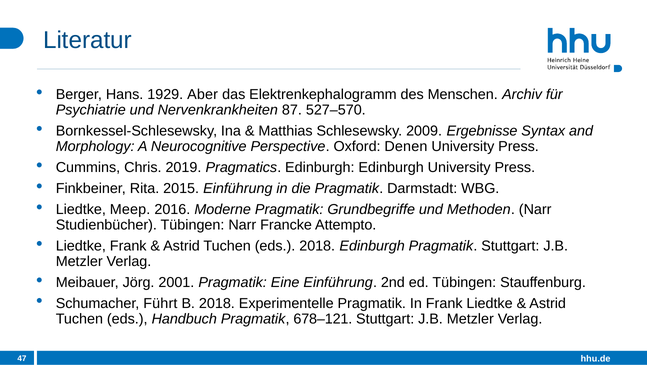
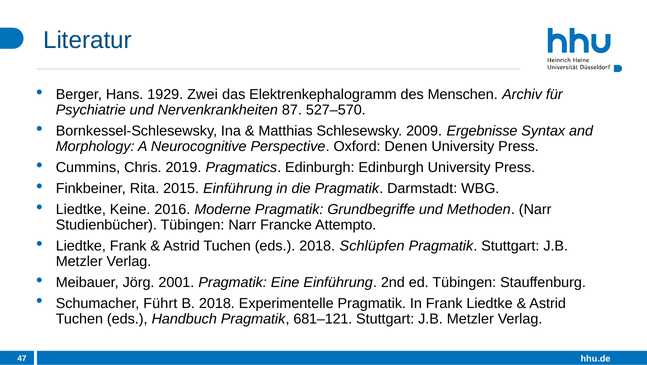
Aber: Aber -> Zwei (203, 94)
Meep: Meep -> Keine (130, 209)
2018 Edinburgh: Edinburgh -> Schlüpfen (372, 246)
678–121: 678–121 -> 681–121 (323, 318)
